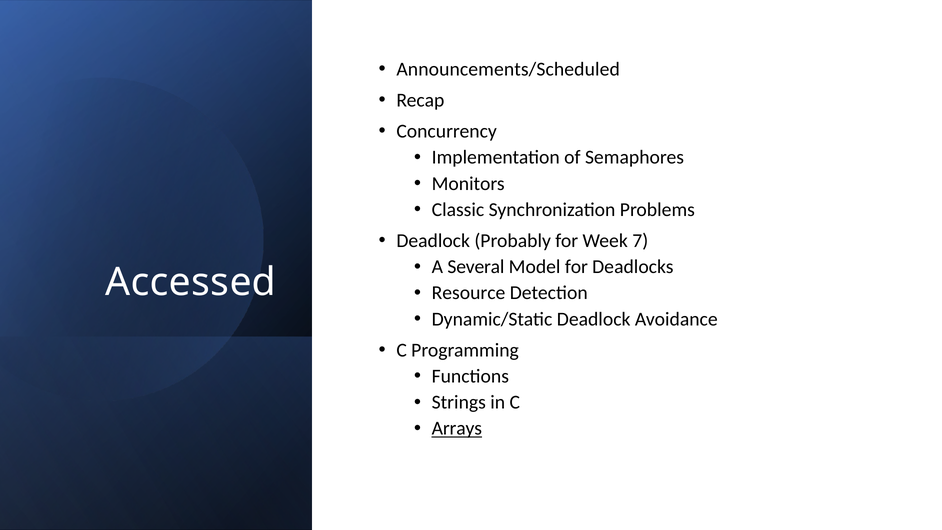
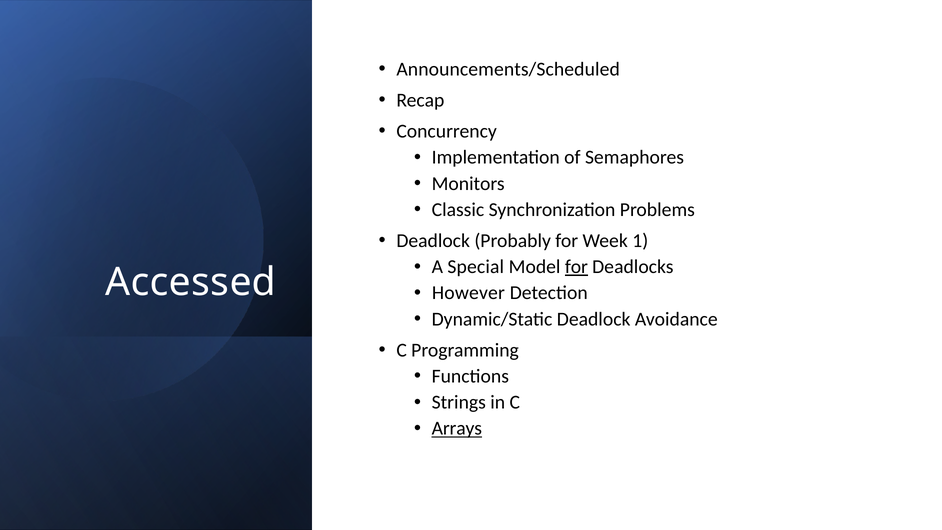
7: 7 -> 1 (640, 241)
Several: Several -> Special (476, 267)
for underline: none -> present (576, 267)
Resource: Resource -> However (468, 293)
